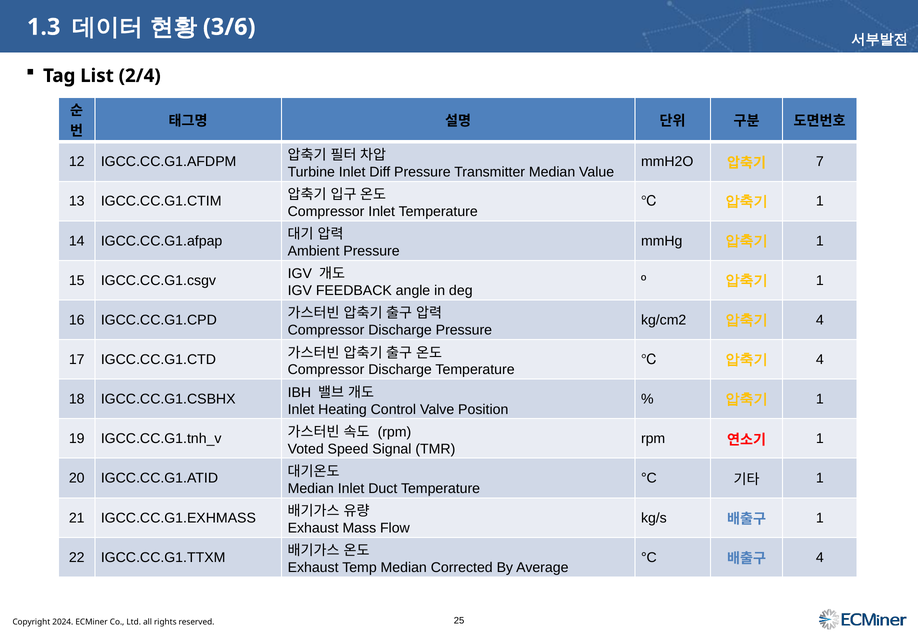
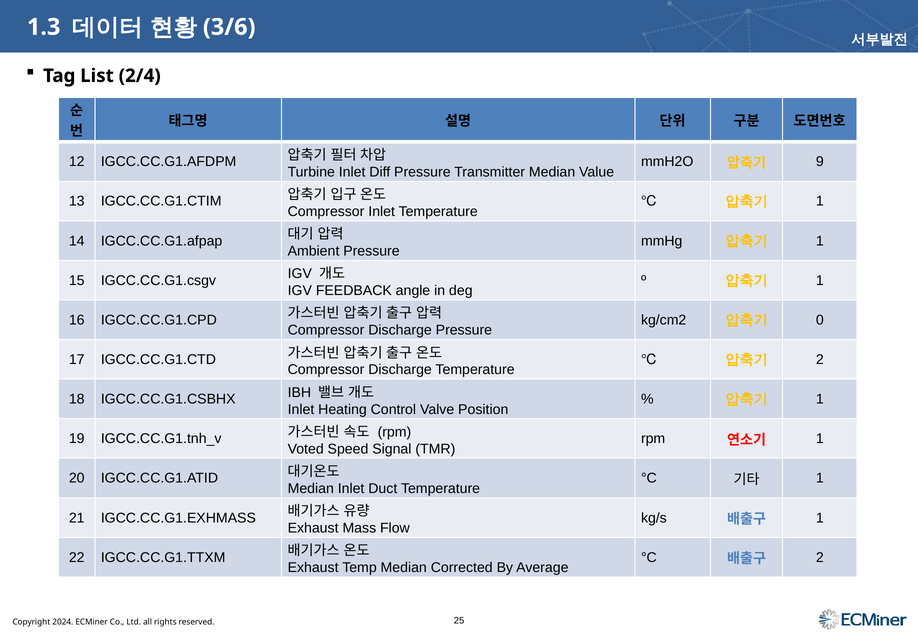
7: 7 -> 9 (820, 162)
4: 4 -> 0 (820, 320)
4: 4 -> 2 (820, 360)
4: 4 -> 2 (820, 558)
